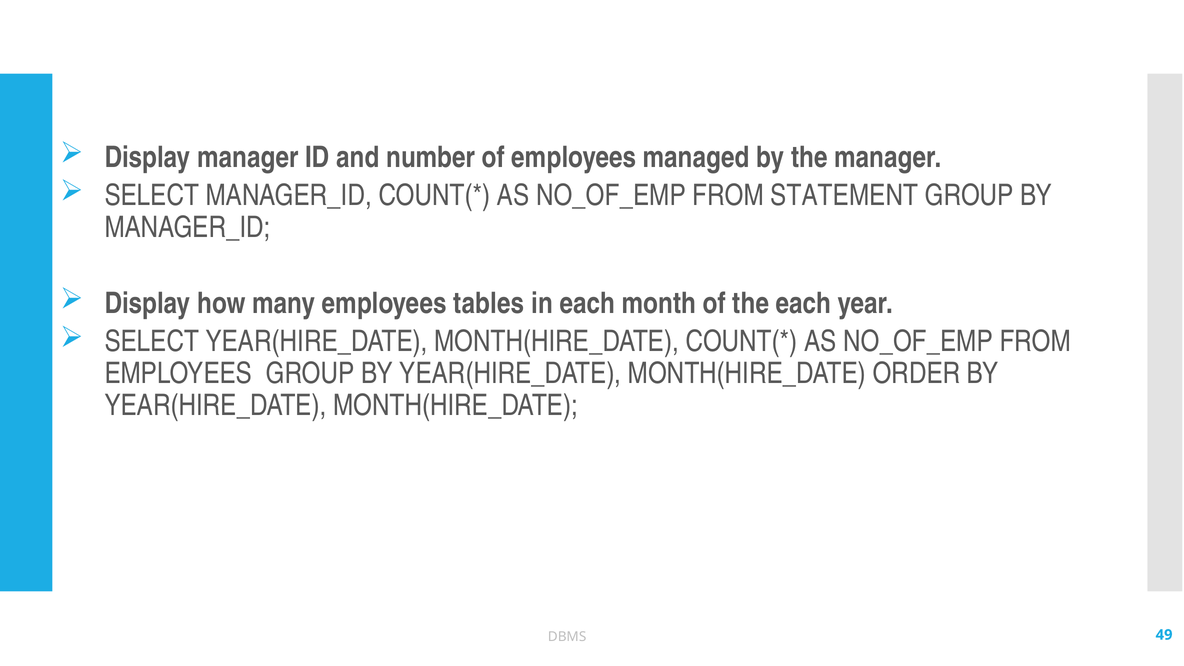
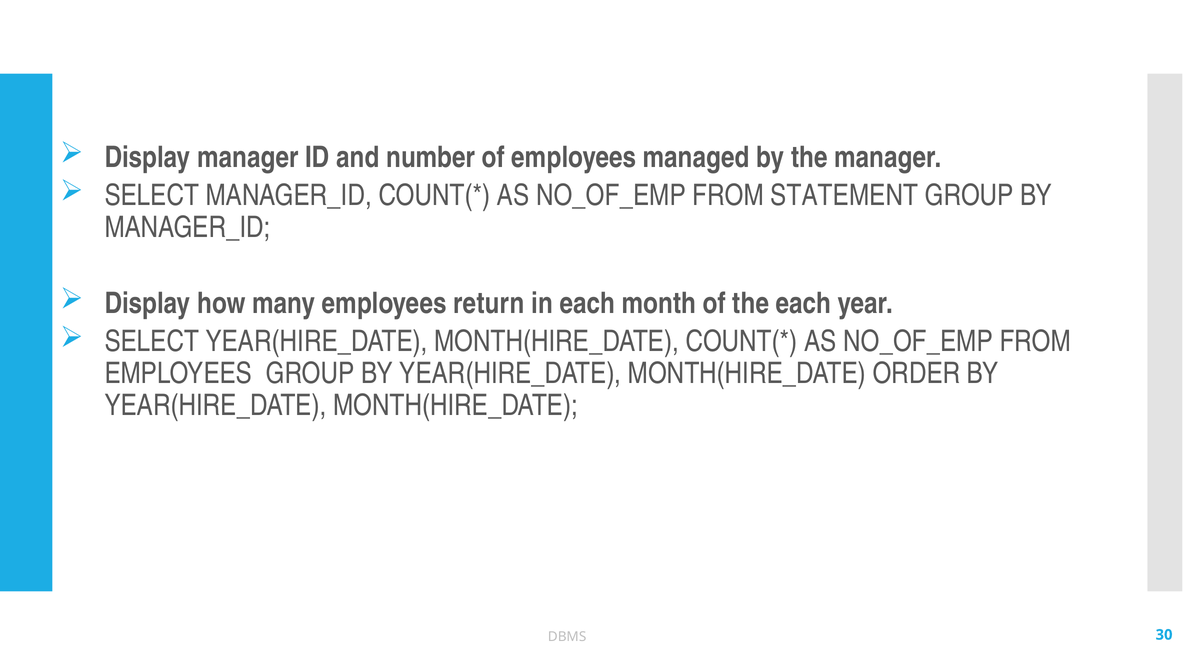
tables: tables -> return (489, 304)
49: 49 -> 30 (1164, 635)
